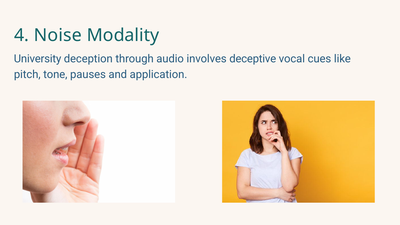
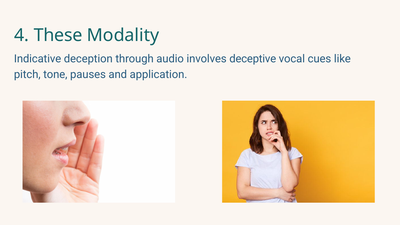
Noise: Noise -> These (58, 35)
University: University -> Indicative (38, 59)
